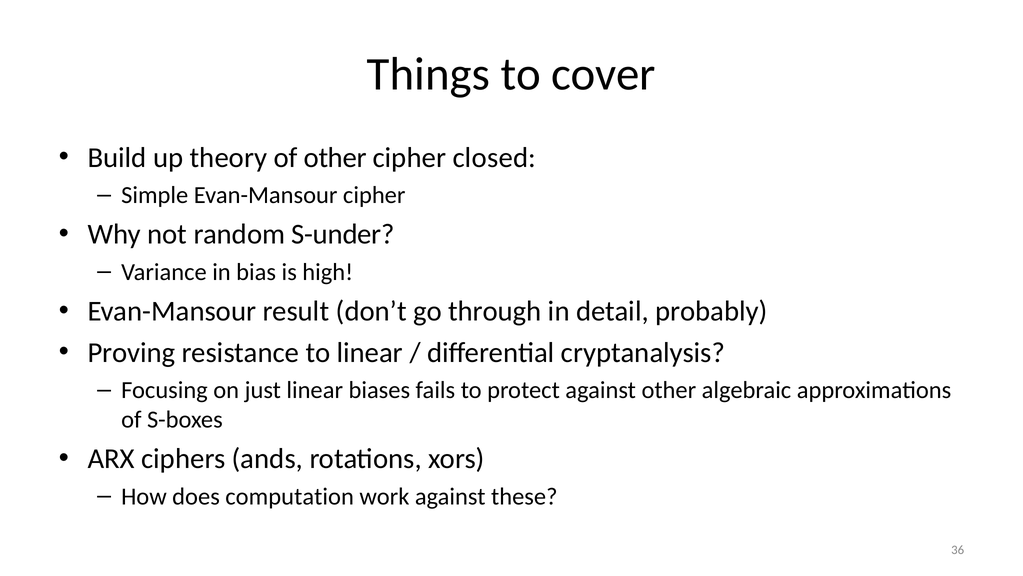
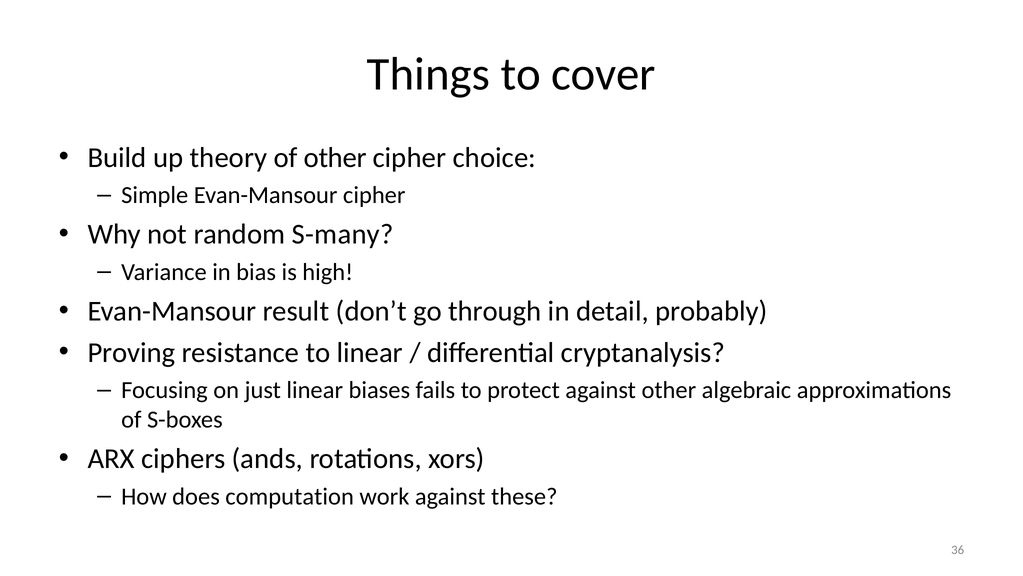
closed: closed -> choice (494, 157)
S-under: S-under -> S-many (343, 234)
